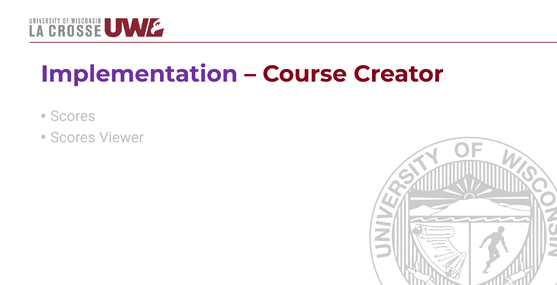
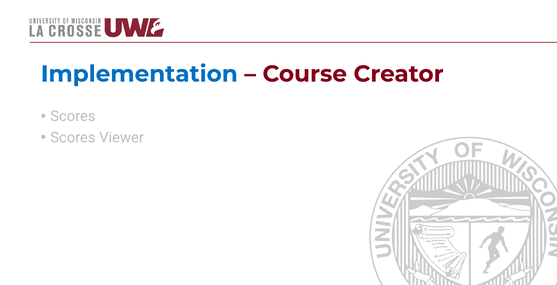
Implementation colour: purple -> blue (139, 74)
